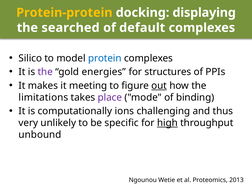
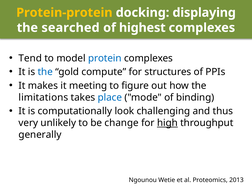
default: default -> highest (142, 28)
Silico: Silico -> Tend (30, 58)
the colour: purple -> blue (45, 72)
energies: energies -> compute (104, 72)
out underline: present -> none (159, 86)
place colour: purple -> blue (110, 97)
ions: ions -> look (124, 111)
specific: specific -> change (122, 123)
unbound: unbound -> generally (40, 135)
